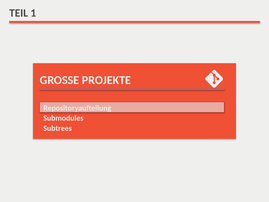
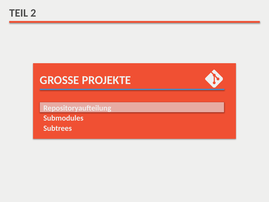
1: 1 -> 2 (33, 13)
